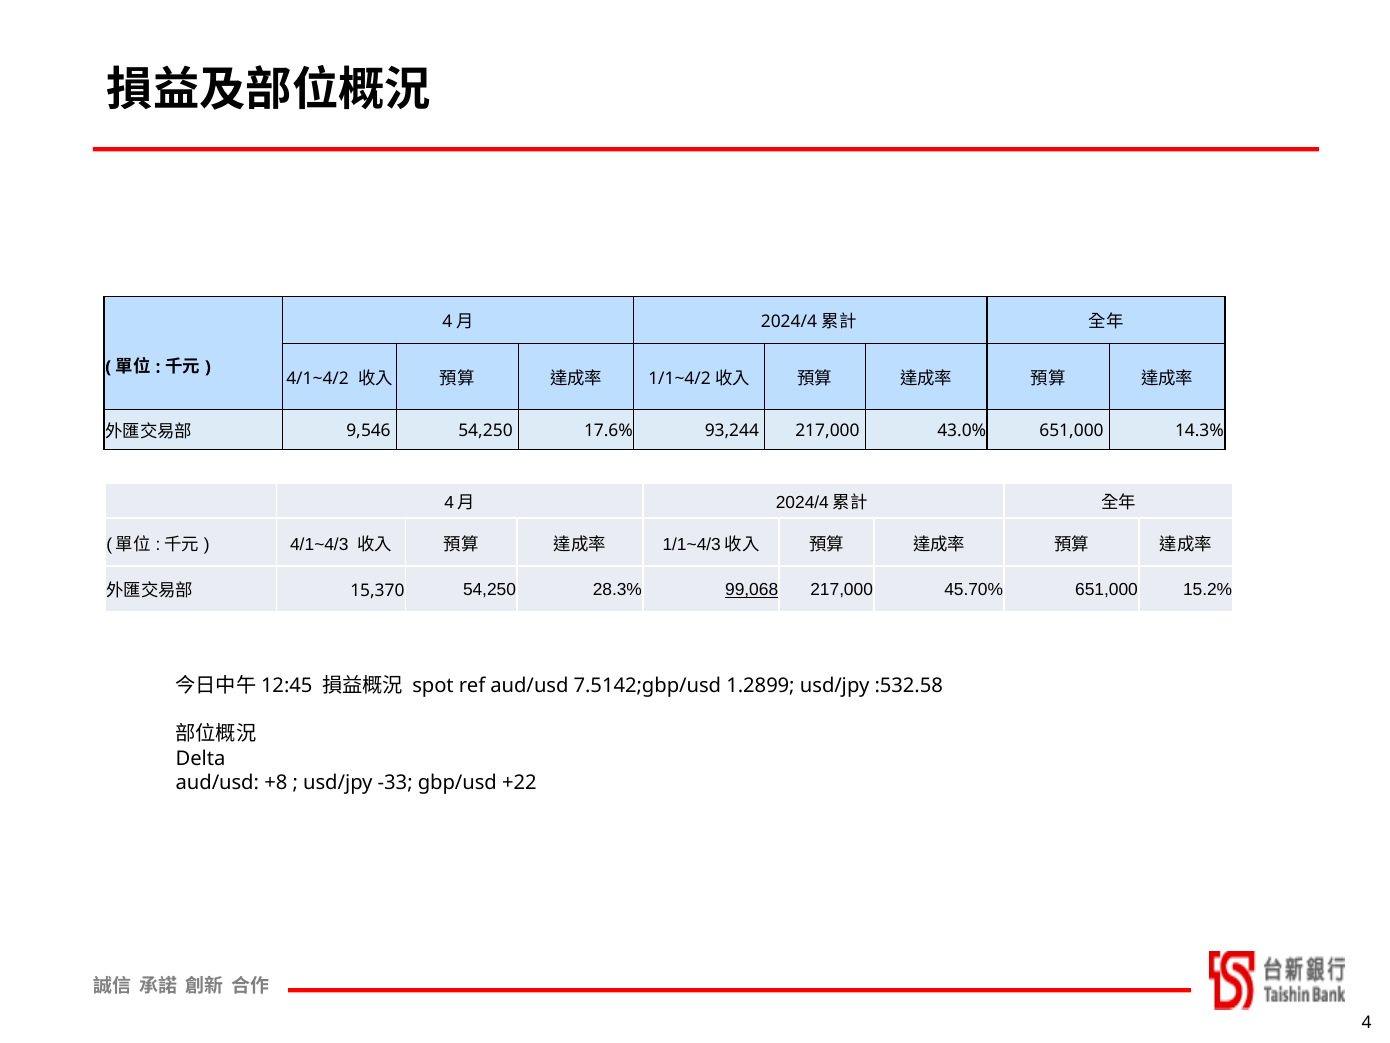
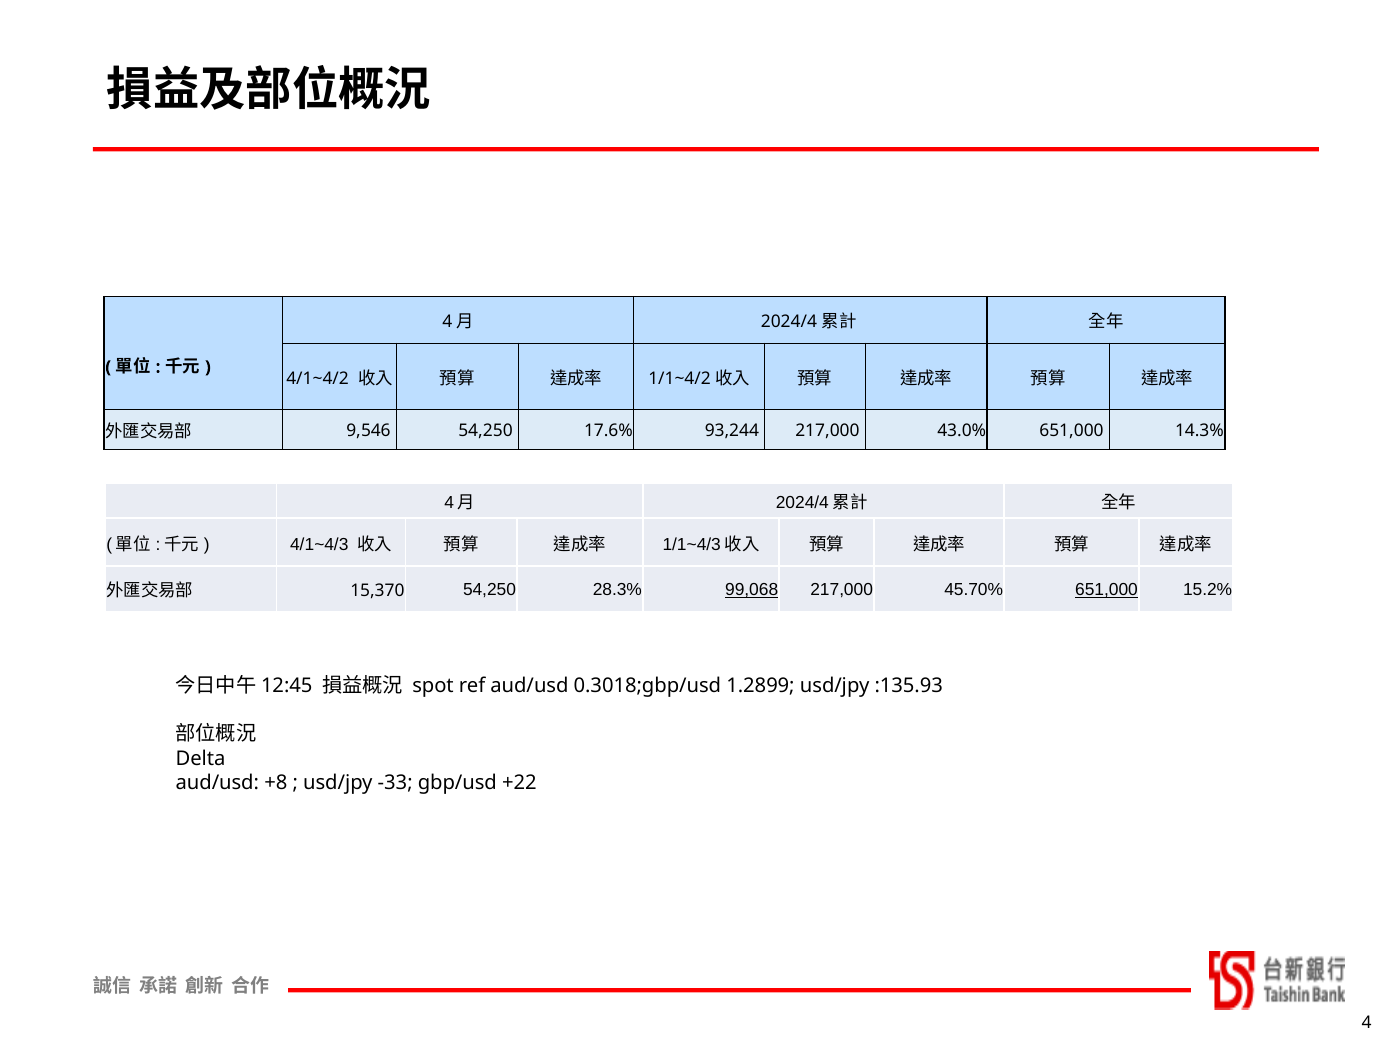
651,000 underline: none -> present (1106, 589)
7.5142;gbp/usd: 7.5142;gbp/usd -> 0.3018;gbp/usd (647, 685)
:532.58: :532.58 -> :135.93 (909, 685)
